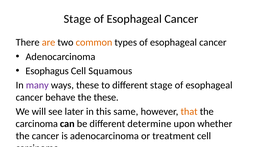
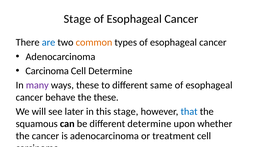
are colour: orange -> blue (49, 43)
Esophagus: Esophagus -> Carcinoma (47, 71)
Cell Squamous: Squamous -> Determine (110, 71)
different stage: stage -> same (161, 85)
this same: same -> stage (126, 112)
that colour: orange -> blue (189, 112)
carcinoma: carcinoma -> squamous (37, 124)
